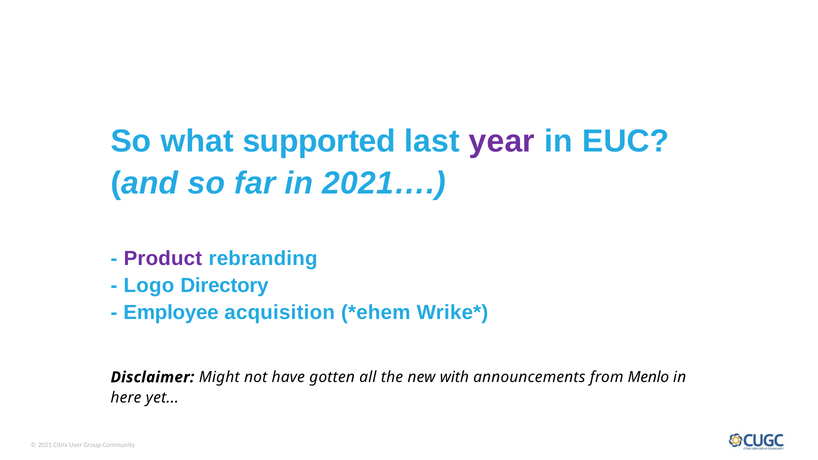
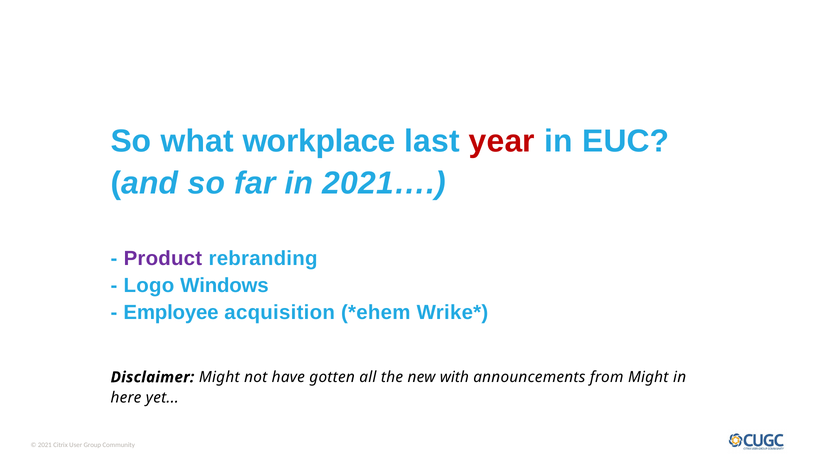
supported: supported -> workplace (319, 141)
year colour: purple -> red (502, 141)
Directory: Directory -> Windows (224, 285)
from Menlo: Menlo -> Might (648, 377)
